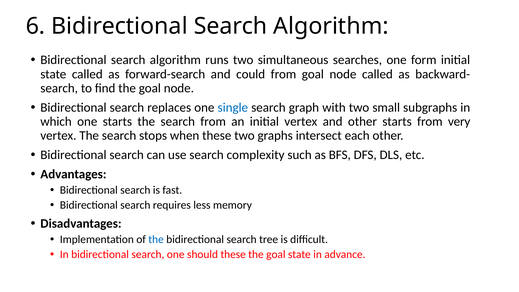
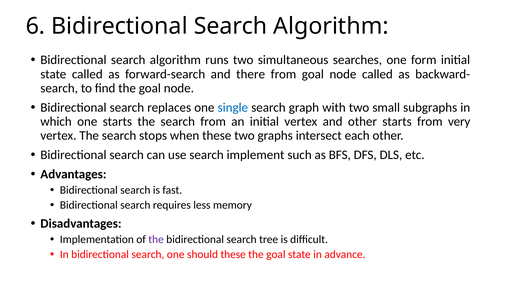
could: could -> there (251, 74)
complexity: complexity -> implement (256, 155)
the colour: blue -> purple (156, 239)
